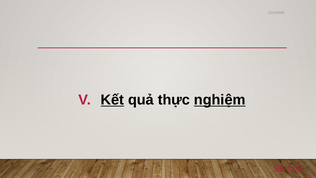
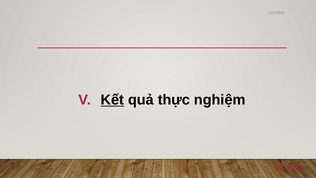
nghiệm underline: present -> none (220, 100)
